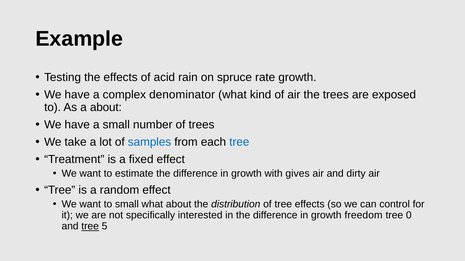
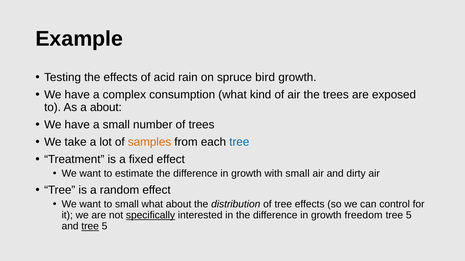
rate: rate -> bird (265, 78)
denominator: denominator -> consumption (182, 95)
samples colour: blue -> orange (150, 142)
with gives: gives -> small (298, 174)
specifically underline: none -> present (151, 216)
0: 0 -> 5 (409, 216)
